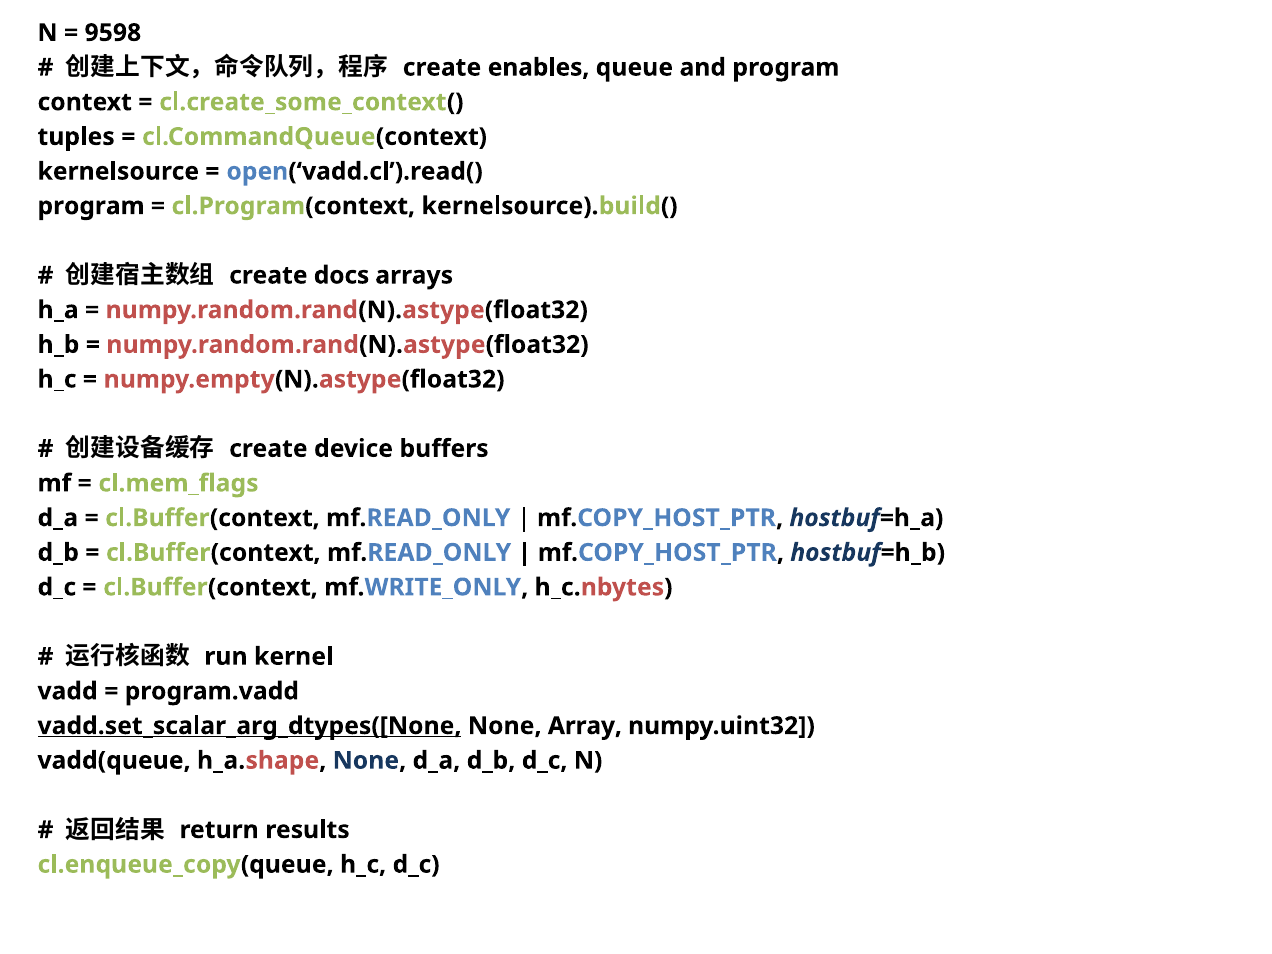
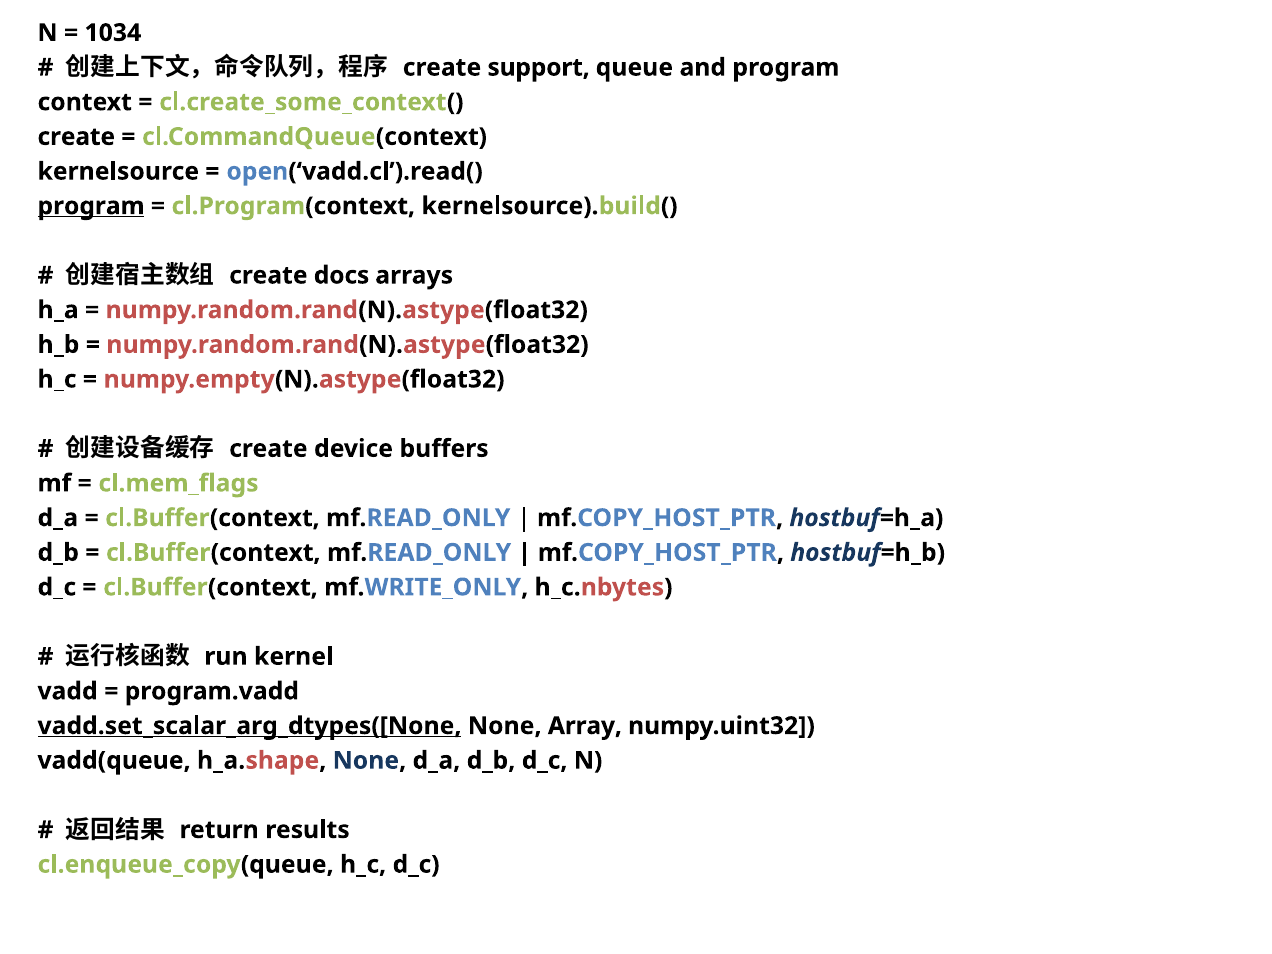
9598: 9598 -> 1034 (113, 33)
enables: enables -> support (539, 67)
tuples: tuples -> create (76, 137)
program underline: none -> present (91, 206)
